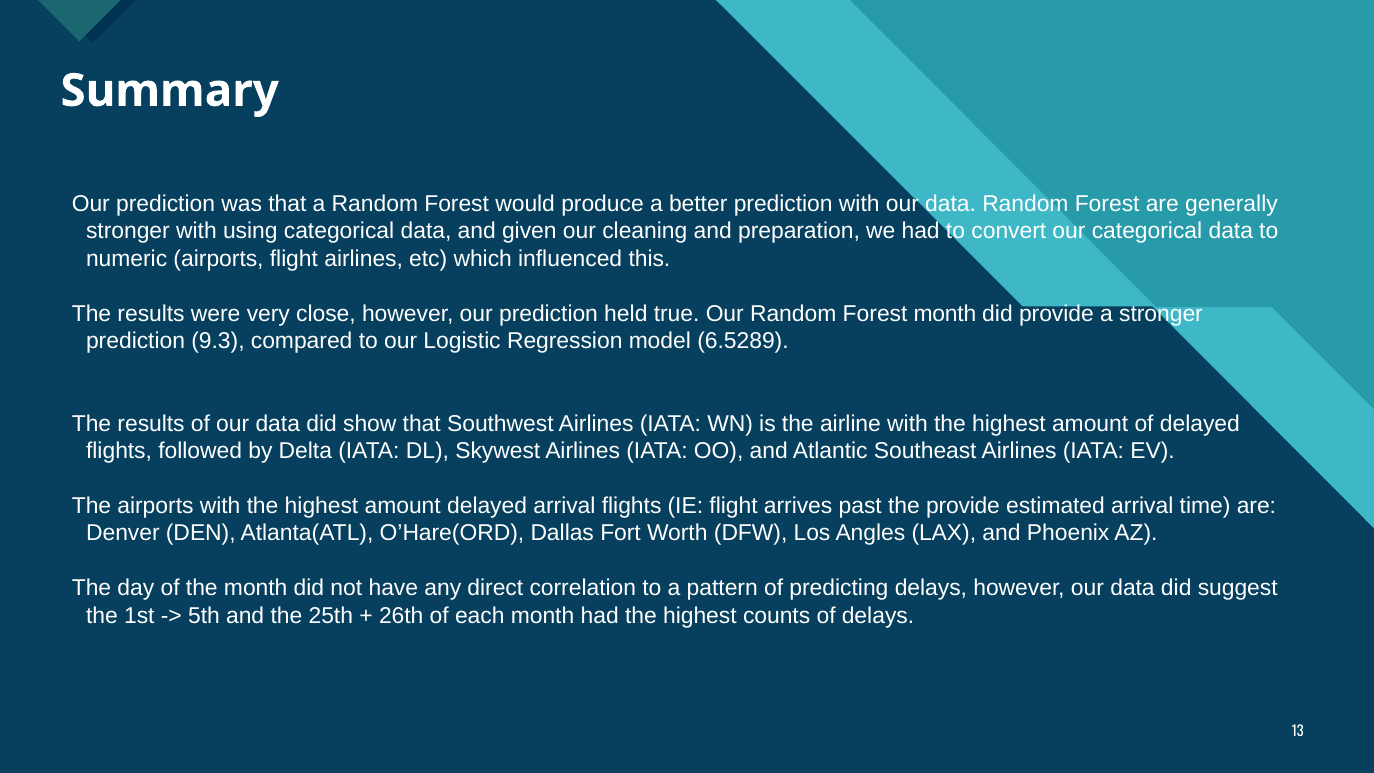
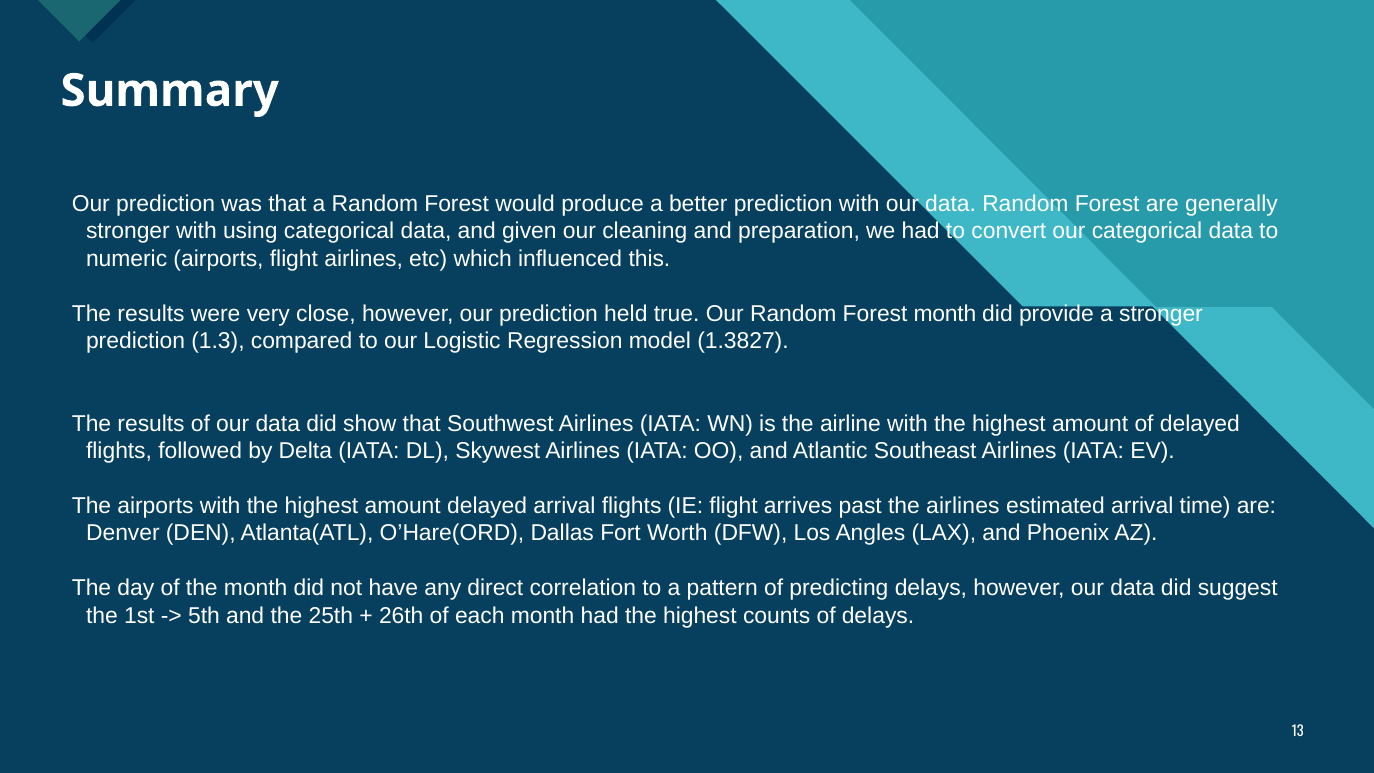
9.3: 9.3 -> 1.3 (218, 341)
6.5289: 6.5289 -> 1.3827 (743, 341)
the provide: provide -> airlines (963, 506)
